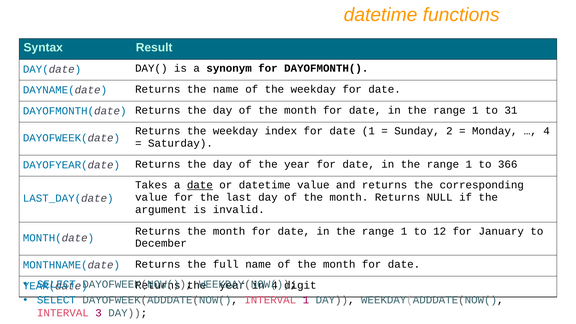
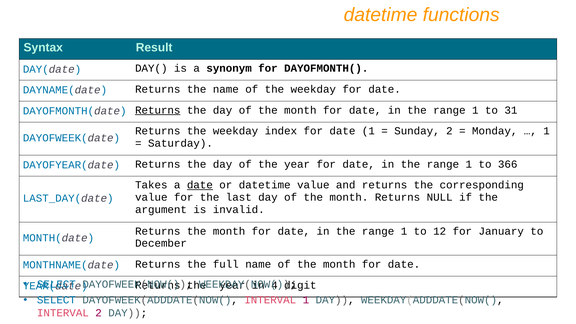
Returns underline: none -> present (158, 110)
4: 4 -> 1 (547, 131)
INTERVAL 3: 3 -> 2 (99, 313)
